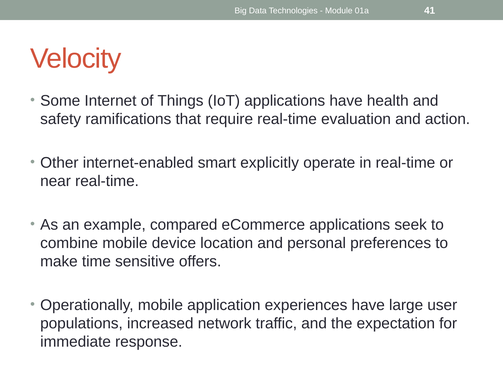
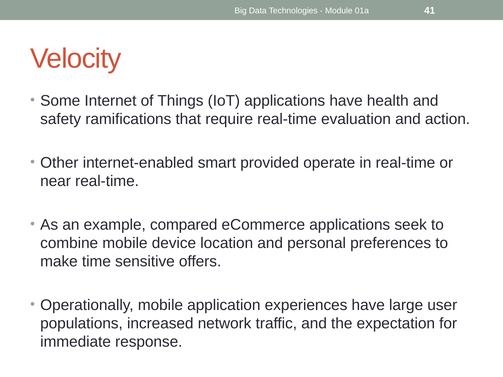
explicitly: explicitly -> provided (270, 163)
